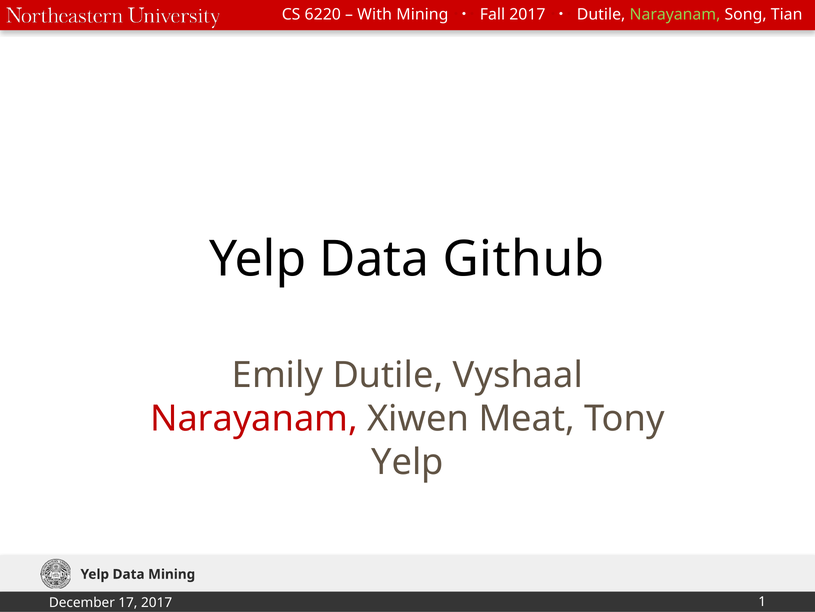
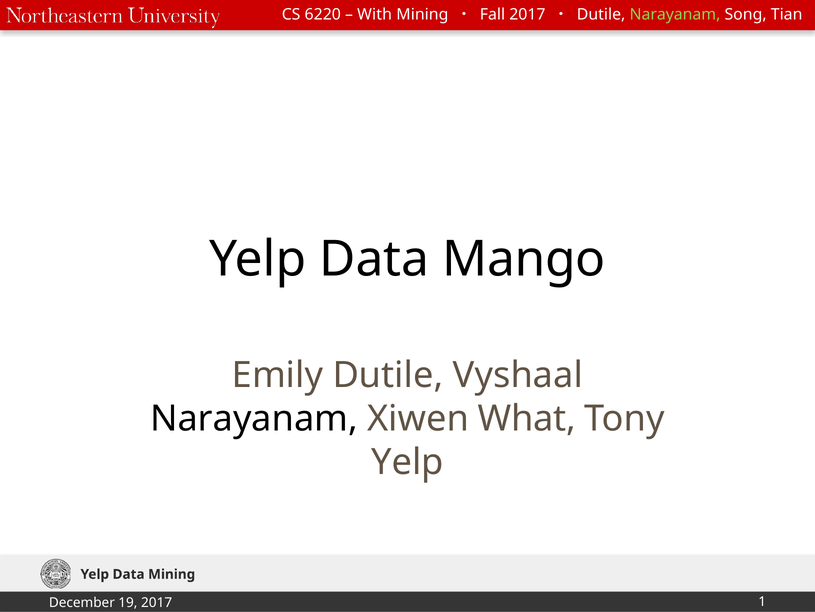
Github: Github -> Mango (524, 259)
Narayanam colour: red -> black (254, 418)
Meat: Meat -> What (527, 418)
17: 17 -> 19 (128, 602)
